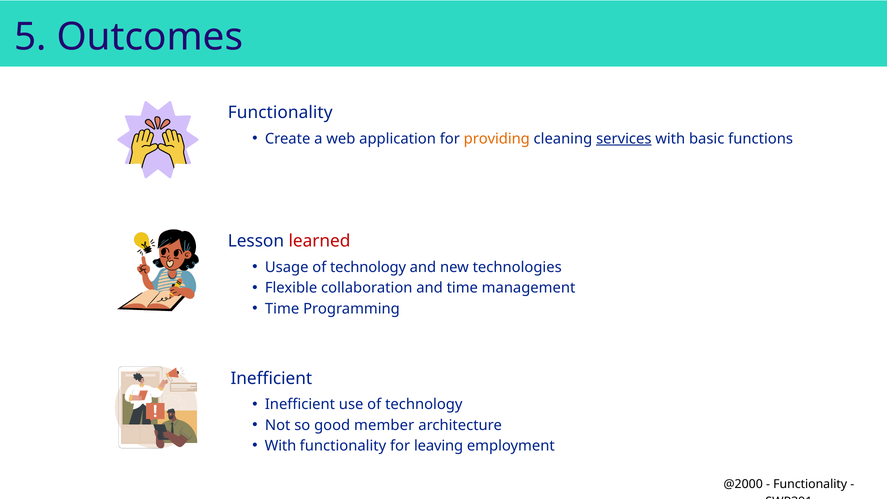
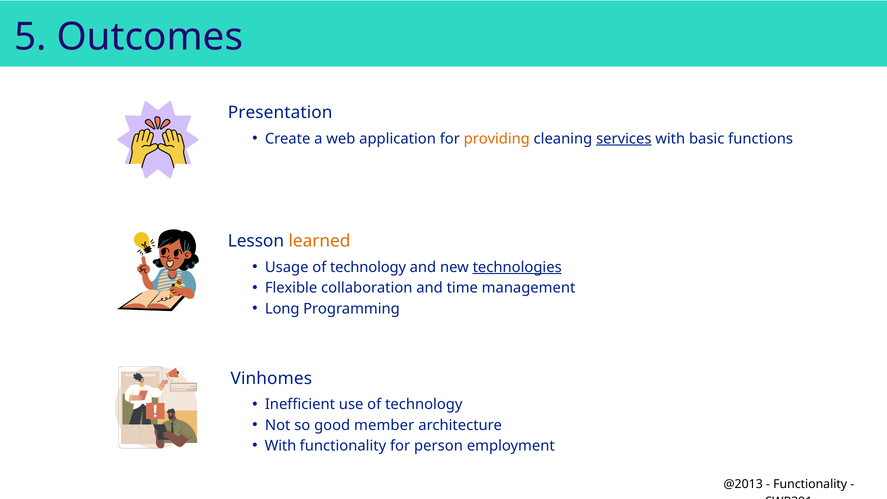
Functionality: Functionality -> Presentation (280, 113)
learned colour: red -> orange (319, 241)
technologies underline: none -> present (517, 267)
Time: Time -> Long (282, 309)
Inefficient: Inefficient -> Vinhomes (271, 378)
leaving: leaving -> person (439, 446)
@2000: @2000 -> @2013 (743, 484)
